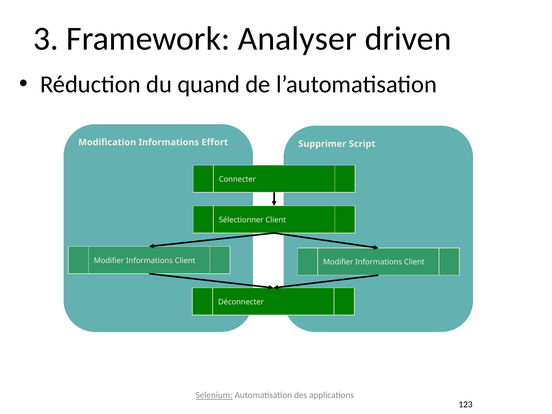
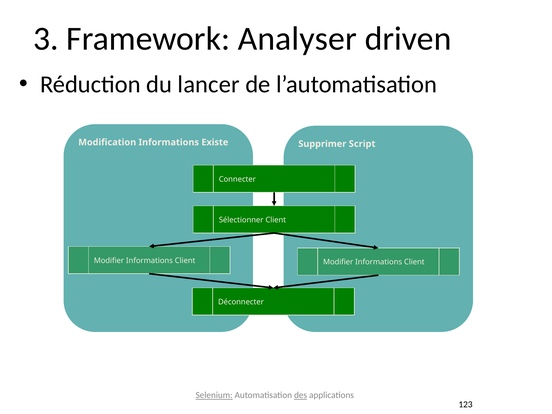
quand: quand -> lancer (209, 84)
Effort: Effort -> Existe (215, 142)
des underline: none -> present (301, 395)
